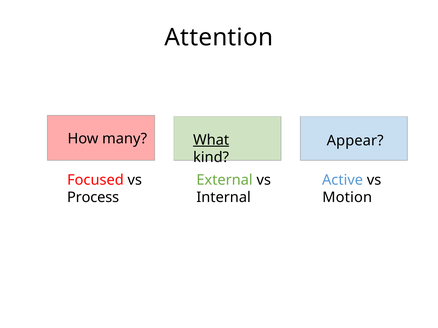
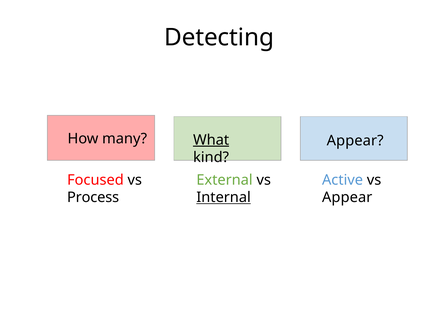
Attention: Attention -> Detecting (219, 37)
Internal underline: none -> present (224, 198)
Motion: Motion -> Appear (347, 198)
